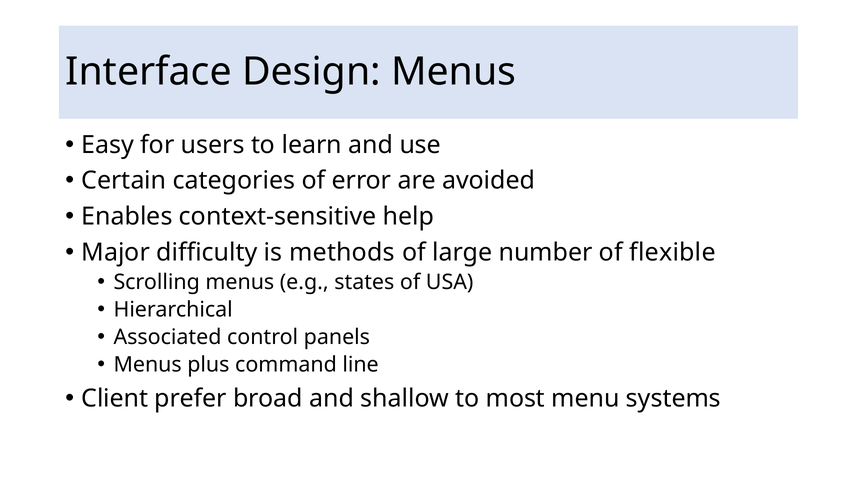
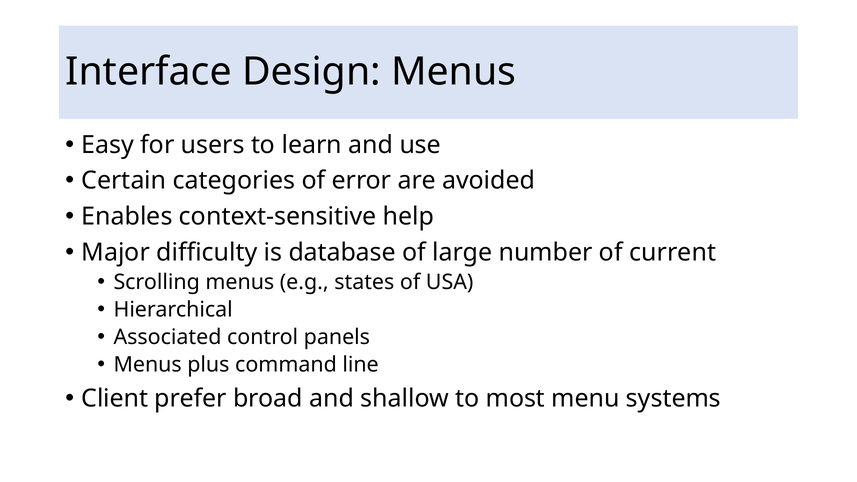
methods: methods -> database (342, 252)
flexible: flexible -> current (673, 252)
